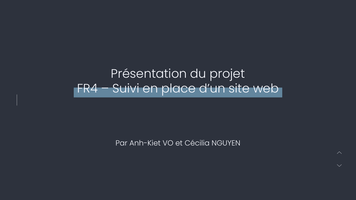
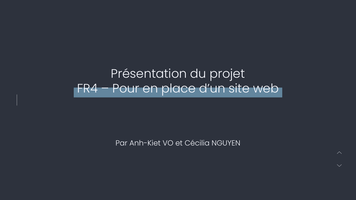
Suivi: Suivi -> Pour (126, 89)
